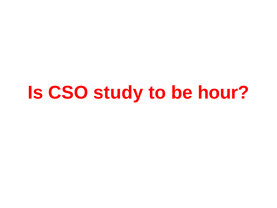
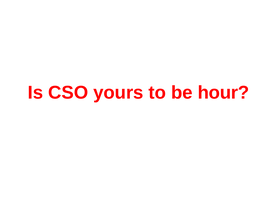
study: study -> yours (118, 92)
